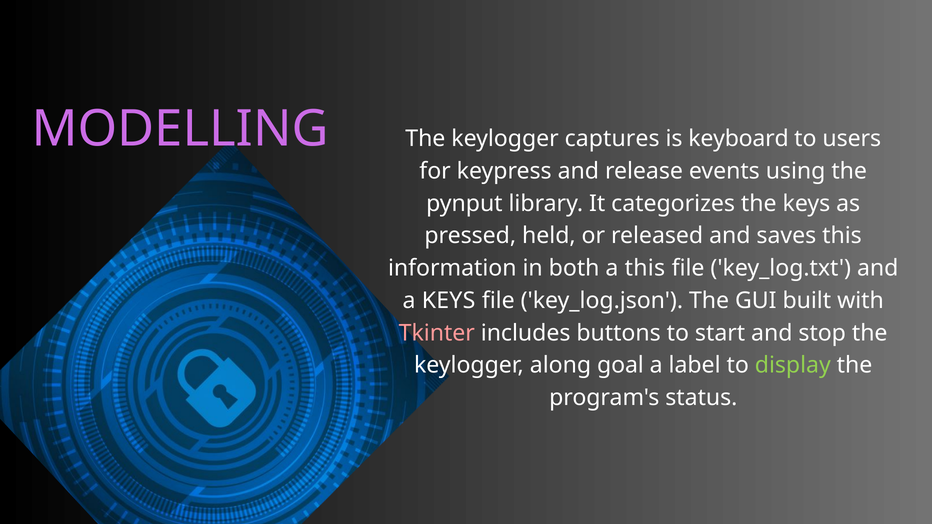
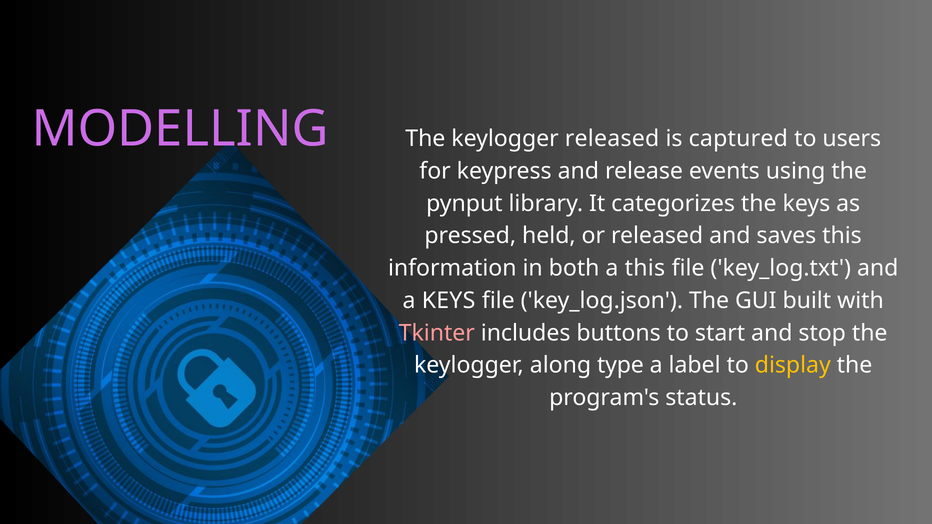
keylogger captures: captures -> released (612, 139)
keyboard: keyboard -> captured (738, 139)
goal: goal -> type (620, 365)
display colour: light green -> yellow (793, 365)
